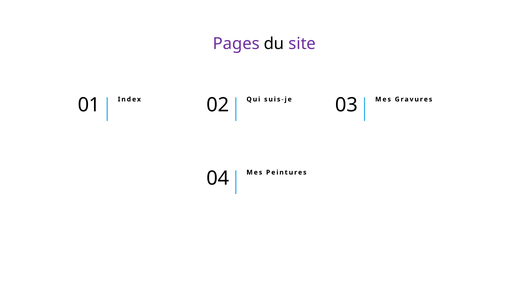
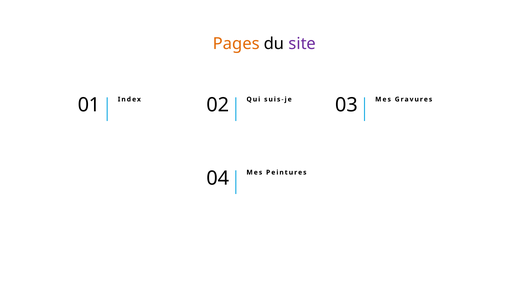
Pages colour: purple -> orange (236, 44)
